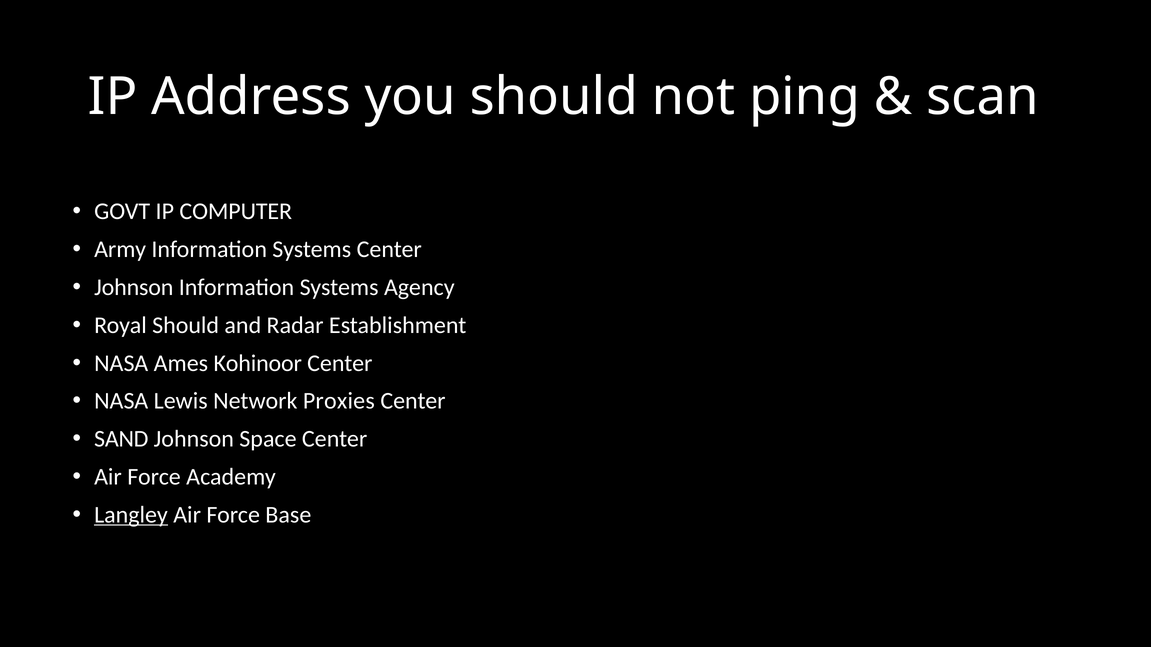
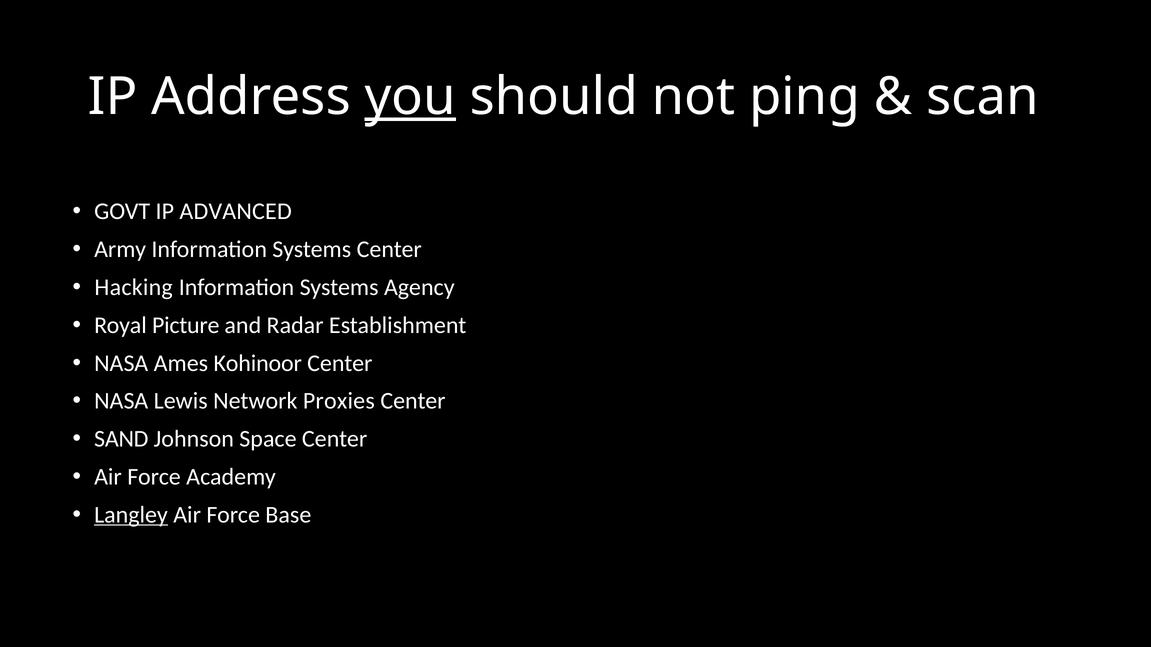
you underline: none -> present (410, 97)
COMPUTER: COMPUTER -> ADVANCED (236, 212)
Johnson: Johnson -> Hacking (134, 287)
Royal Should: Should -> Picture (186, 325)
